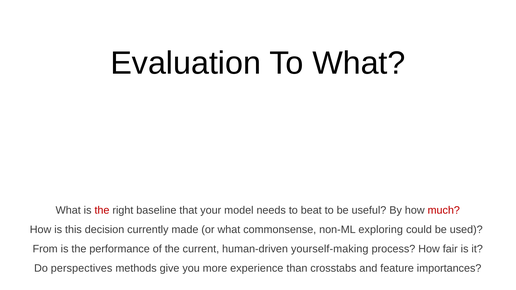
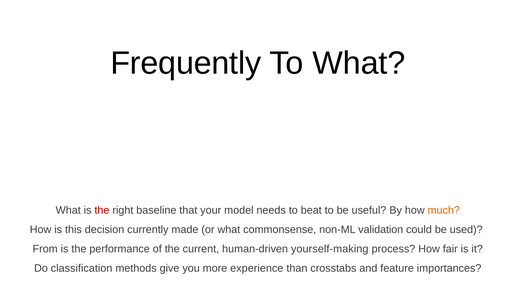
Evaluation: Evaluation -> Frequently (186, 63)
much colour: red -> orange (444, 211)
exploring: exploring -> validation (381, 230)
perspectives: perspectives -> classification (82, 269)
